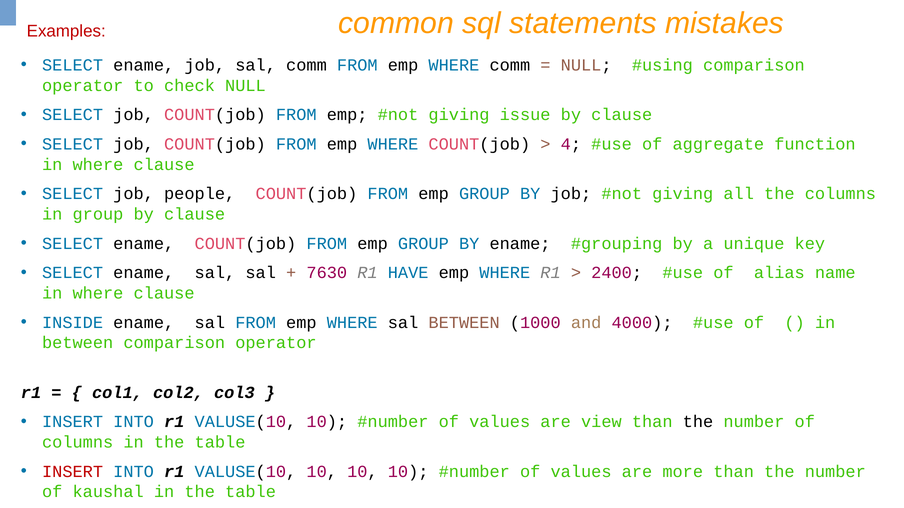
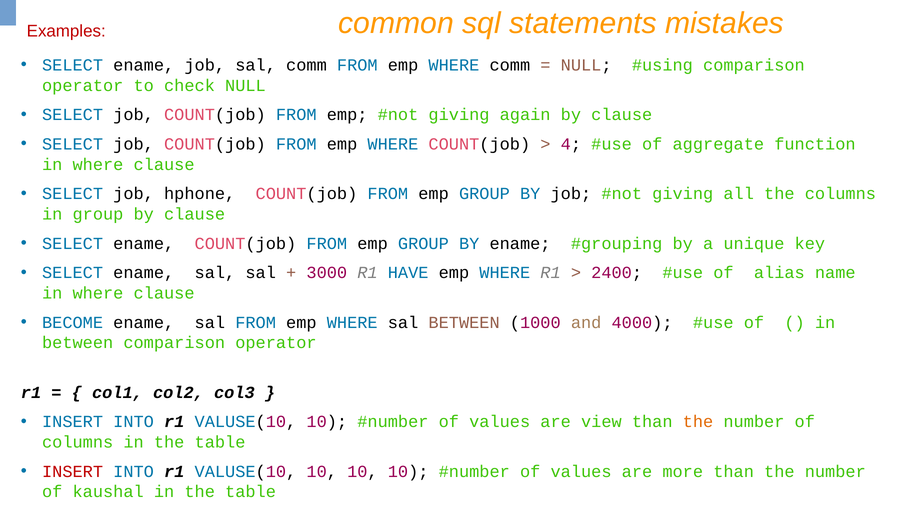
issue: issue -> again (525, 115)
people: people -> hphone (200, 194)
7630: 7630 -> 3000 (327, 273)
INSIDE: INSIDE -> BECOME (73, 323)
the colour: black -> orange (698, 422)
